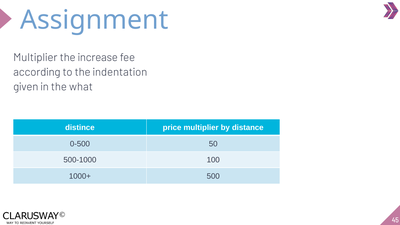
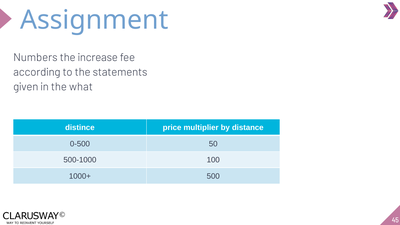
Multiplier: Multiplier -> Numbers (35, 58)
indentation: indentation -> statements (120, 72)
